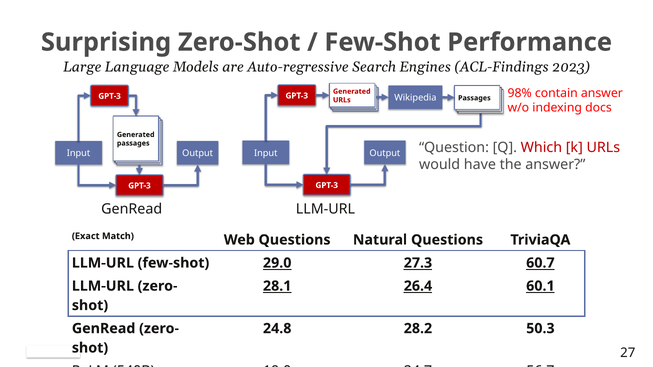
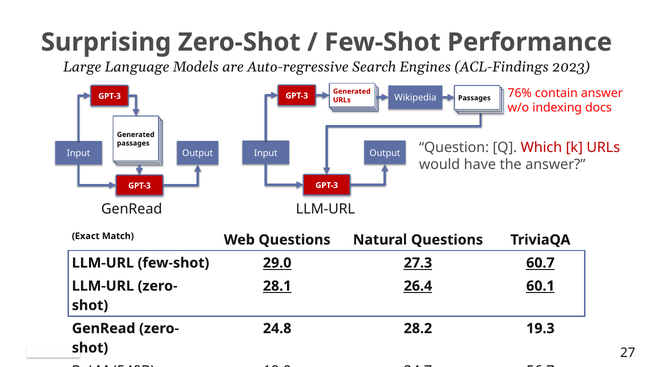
98%: 98% -> 76% (520, 93)
50.3: 50.3 -> 19.3 (540, 329)
